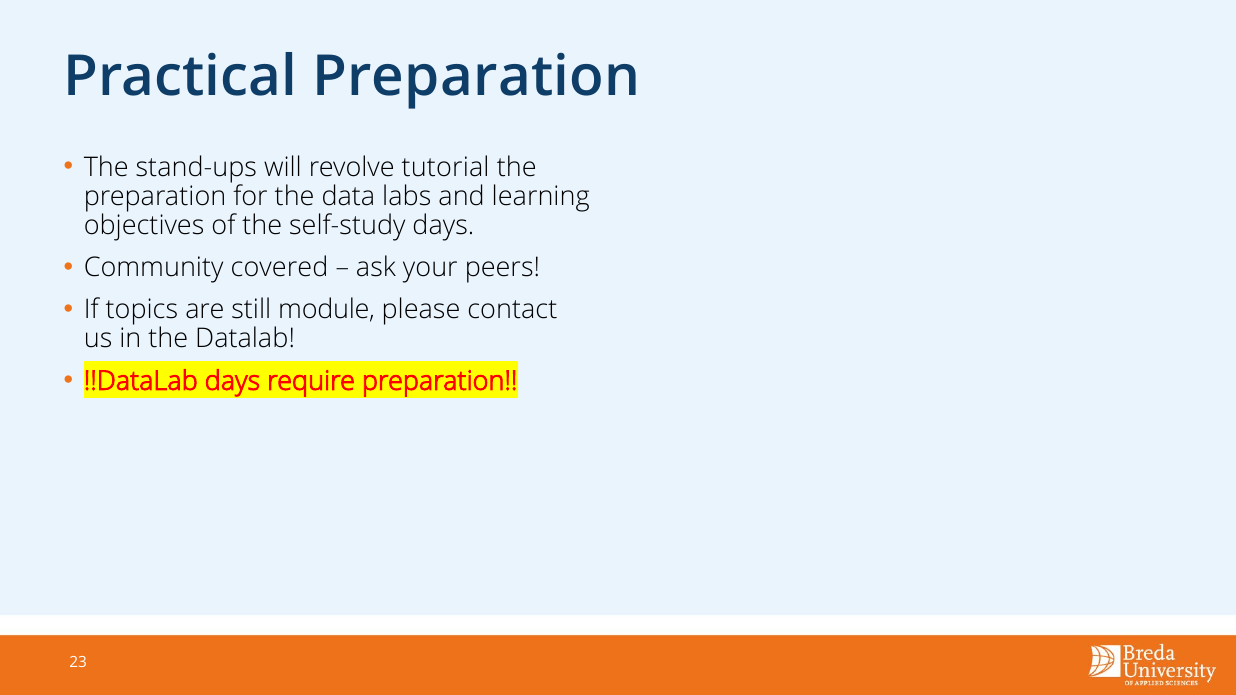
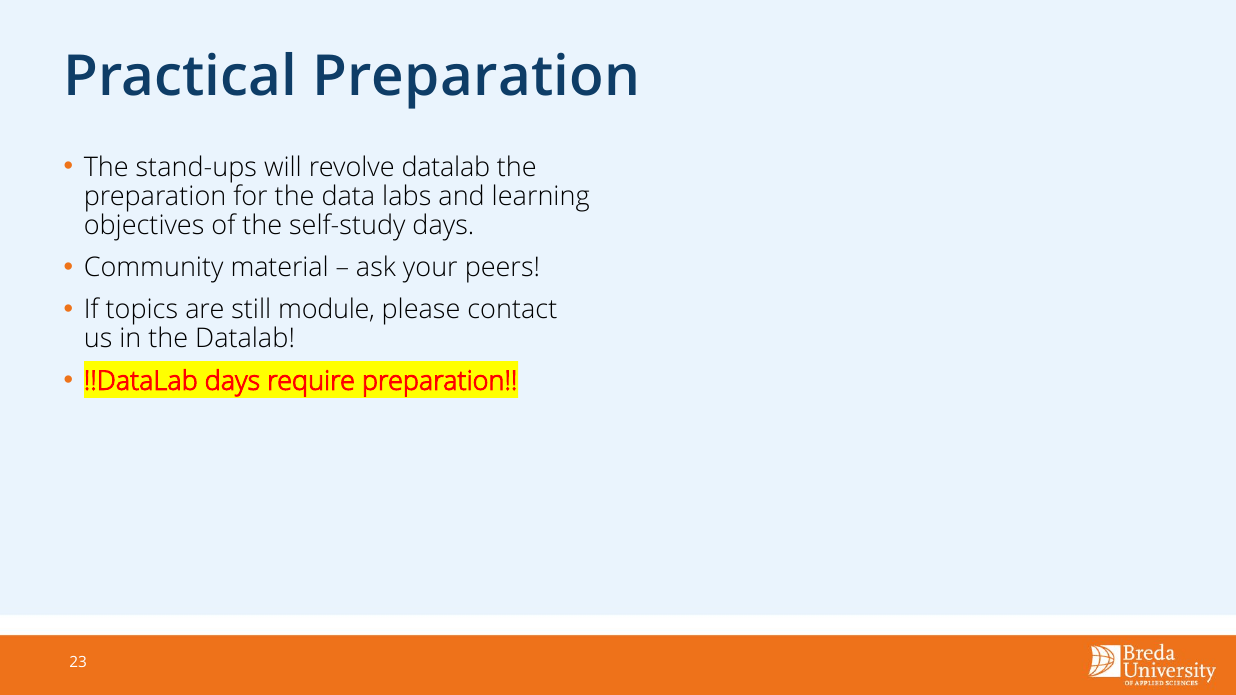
revolve tutorial: tutorial -> datalab (446, 167)
covered: covered -> material (280, 268)
